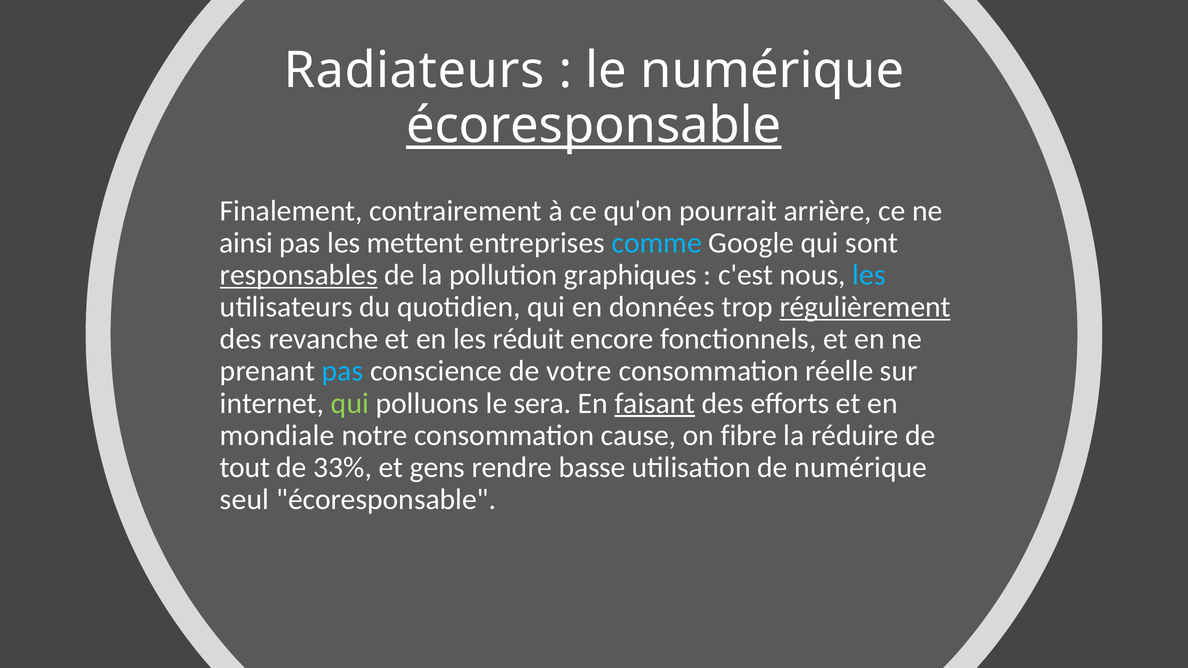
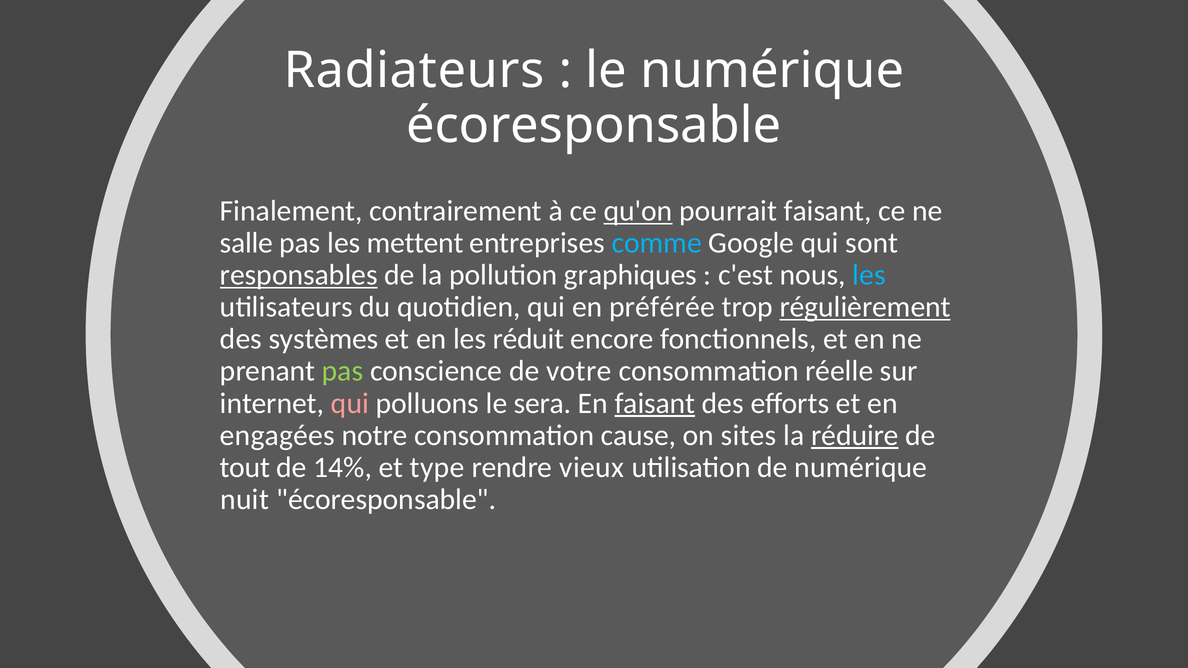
écoresponsable underline: present -> none (594, 126)
qu'on underline: none -> present (638, 211)
pourrait arrière: arrière -> faisant (828, 211)
ainsi: ainsi -> salle (246, 243)
données: données -> préférée (662, 307)
revanche: revanche -> systèmes (323, 339)
pas colour: light blue -> light green (343, 371)
qui colour: light green -> pink (350, 403)
mondiale: mondiale -> engagées (277, 435)
fibre: fibre -> sites (749, 435)
réduire underline: none -> present (855, 435)
33%: 33% -> 14% (343, 468)
gens: gens -> type (437, 468)
basse: basse -> vieux (592, 468)
seul: seul -> nuit (245, 500)
